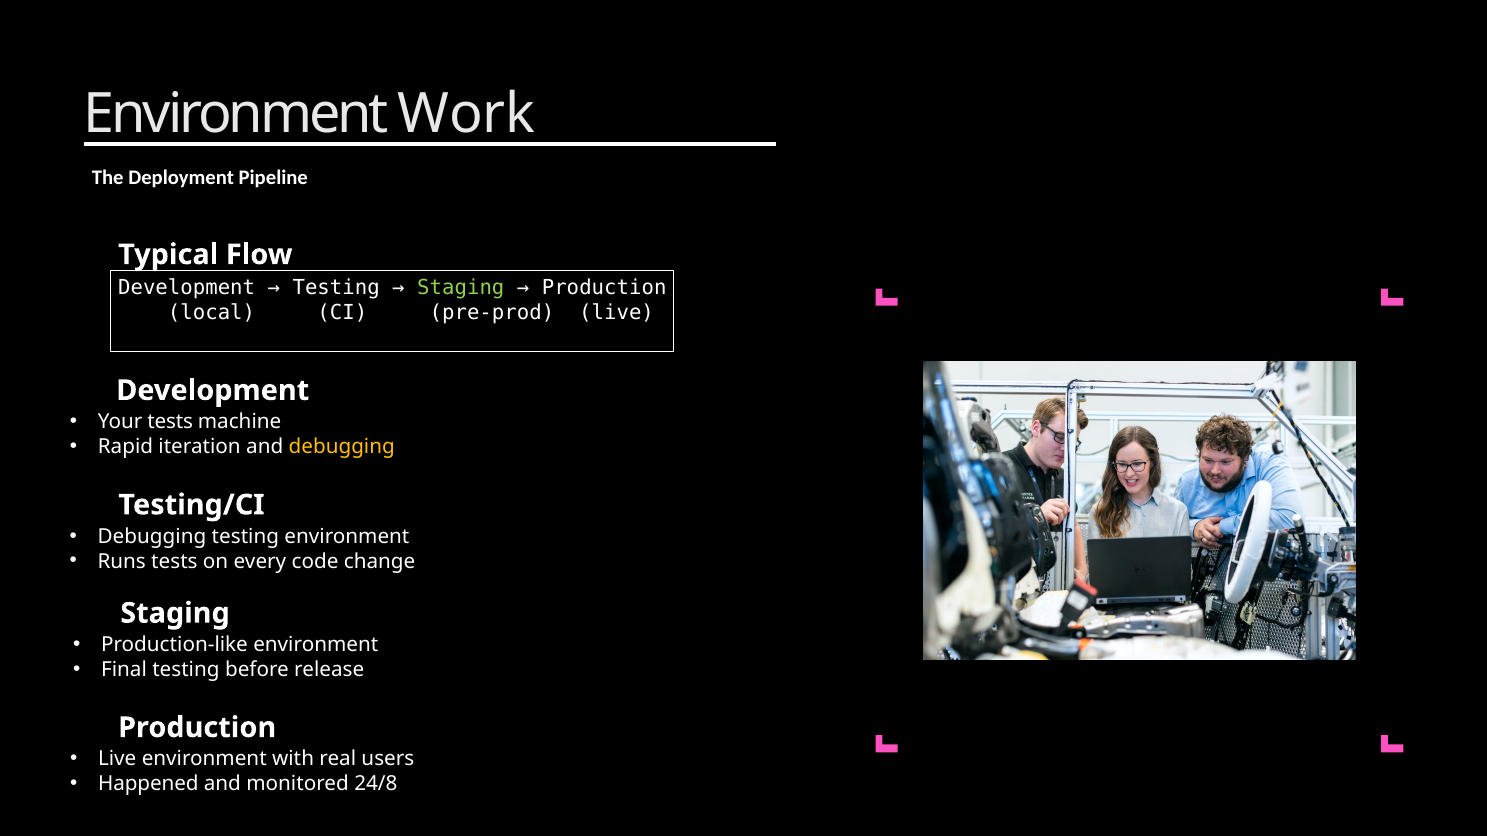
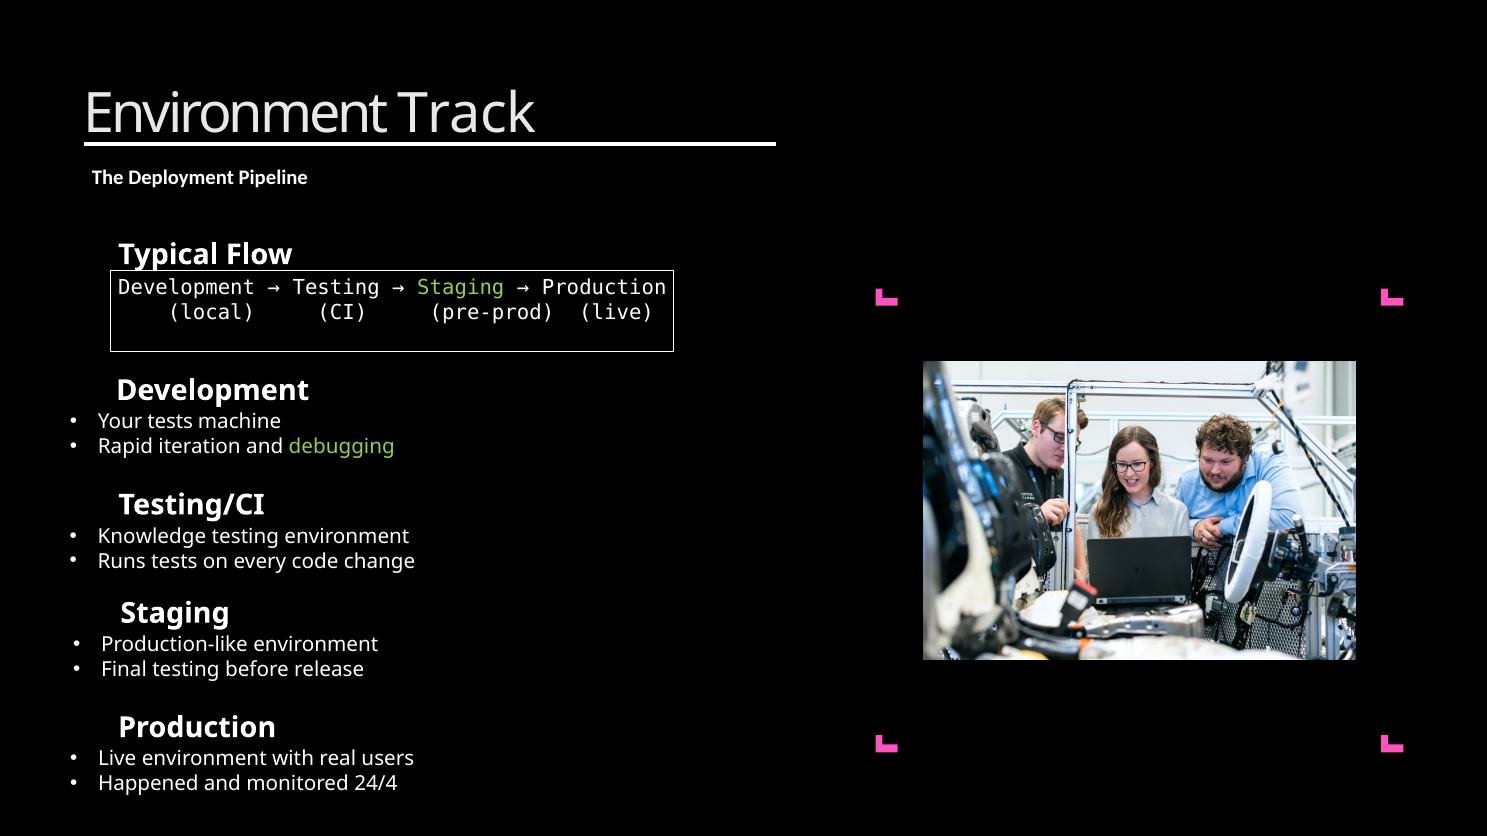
Work: Work -> Track (467, 114)
debugging colour: yellow -> light green (342, 447)
Debugging: Debugging -> Knowledge (152, 537)
24/8: 24/8 -> 24/4 (376, 784)
